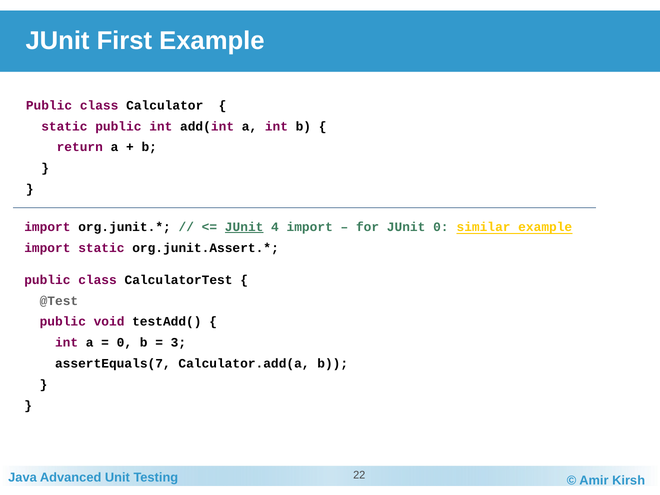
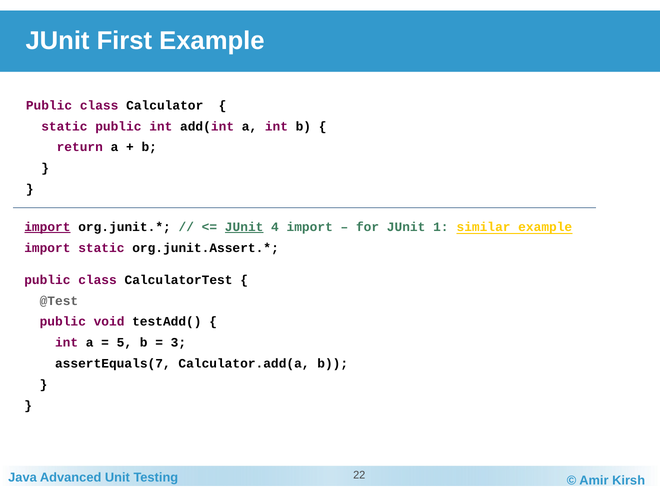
import underline: none -> present (47, 227)
JUnit 0: 0 -> 1 (441, 227)
0: 0 -> 5 (124, 343)
